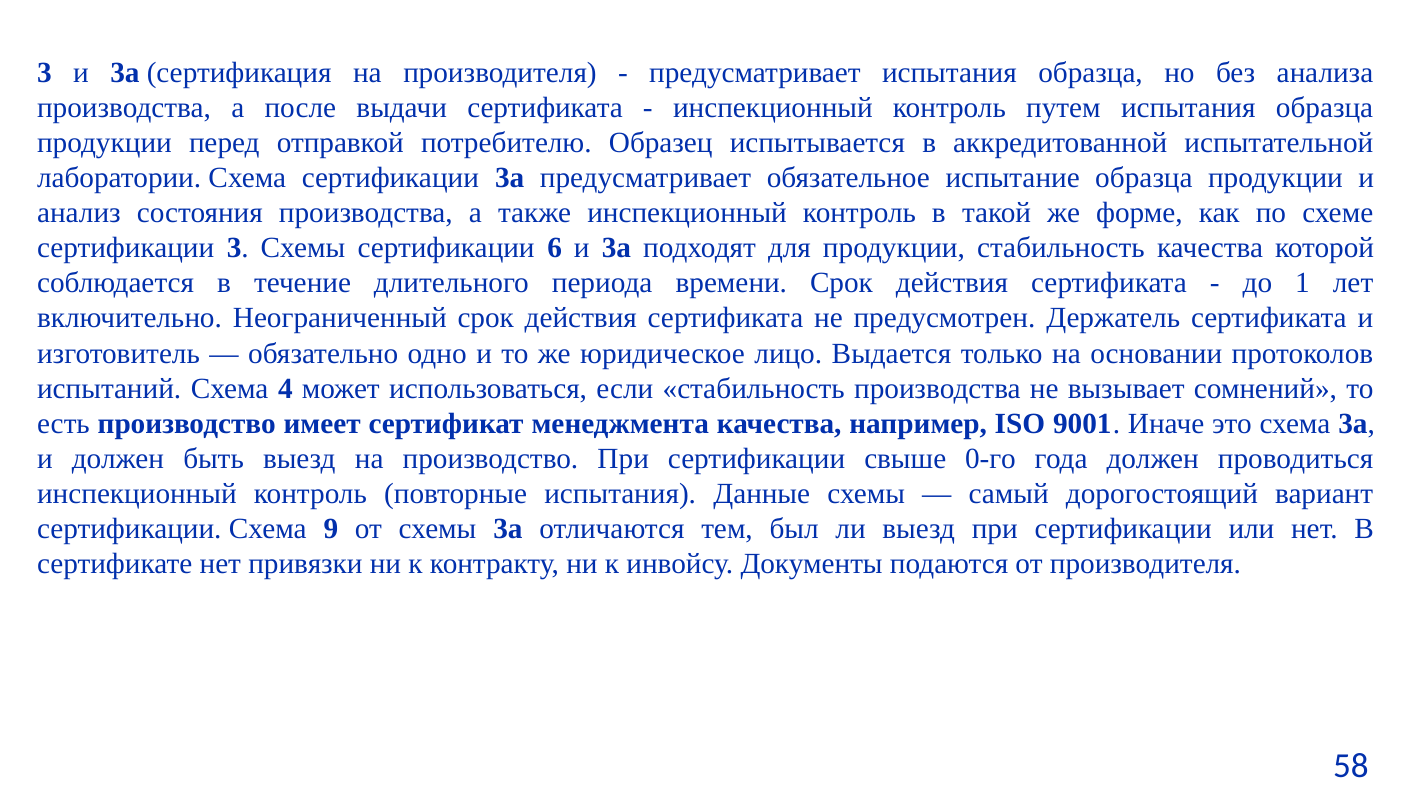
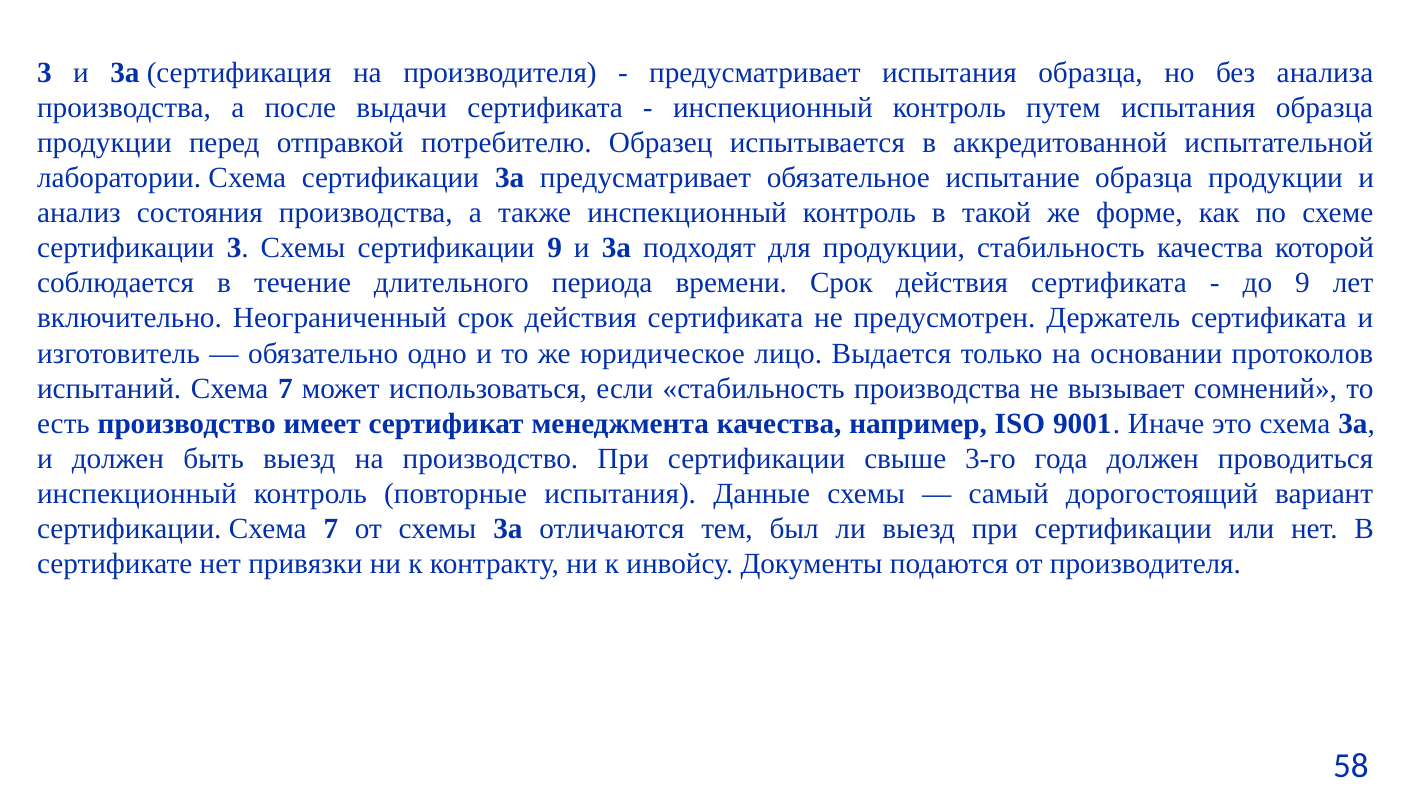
сертификации 6: 6 -> 9 (555, 248)
до 1: 1 -> 9 (1302, 283)
испытаний Схема 4: 4 -> 7 (285, 389)
0-го: 0-го -> 3-го (990, 459)
сертификации Схема 9: 9 -> 7 (331, 529)
